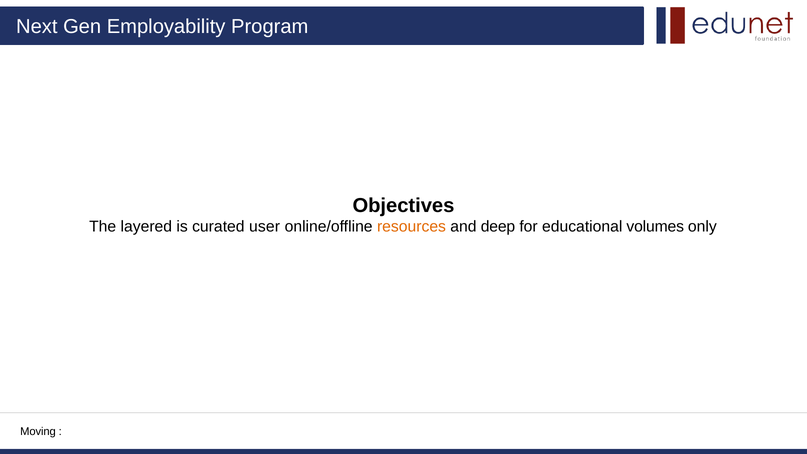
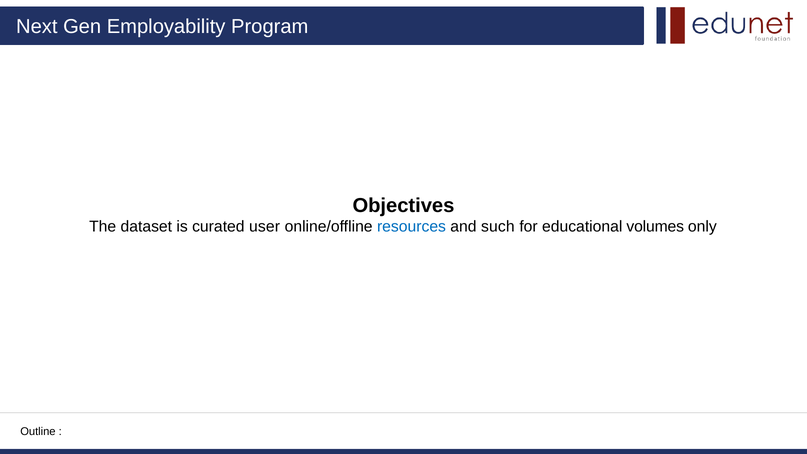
layered: layered -> dataset (146, 227)
resources colour: orange -> blue (411, 227)
deep: deep -> such (498, 227)
Moving: Moving -> Outline (38, 432)
